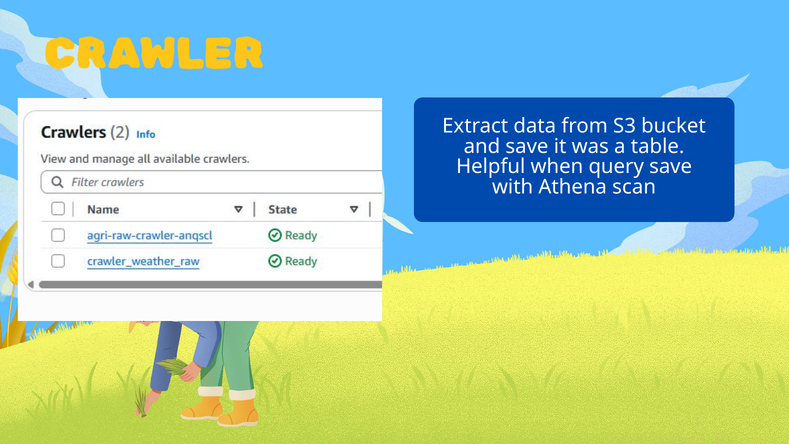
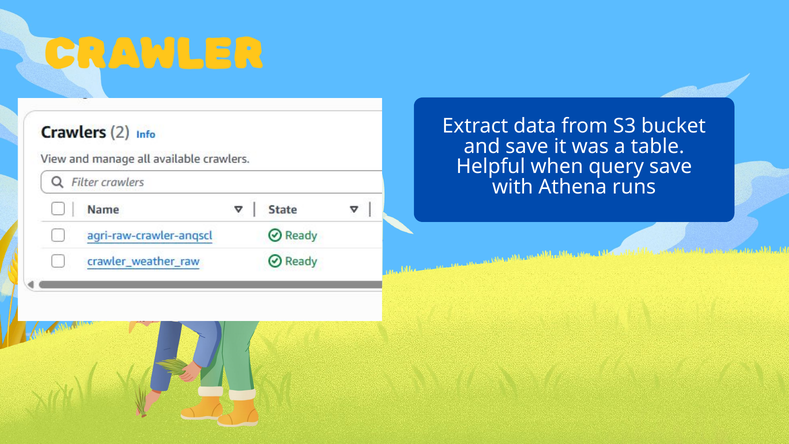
scan: scan -> runs (634, 187)
